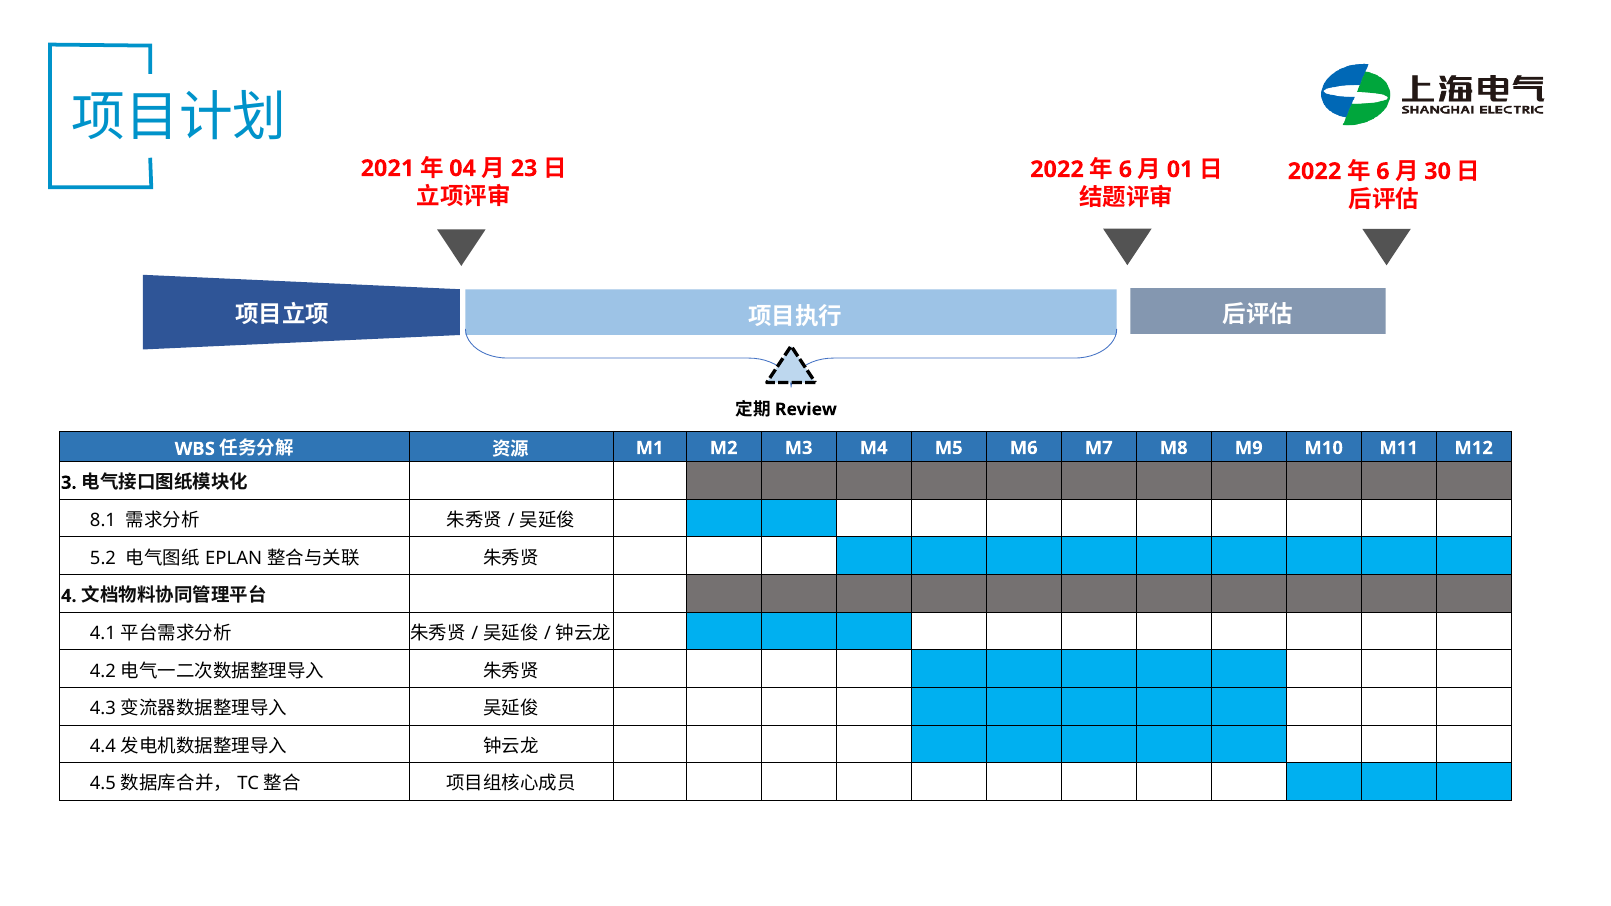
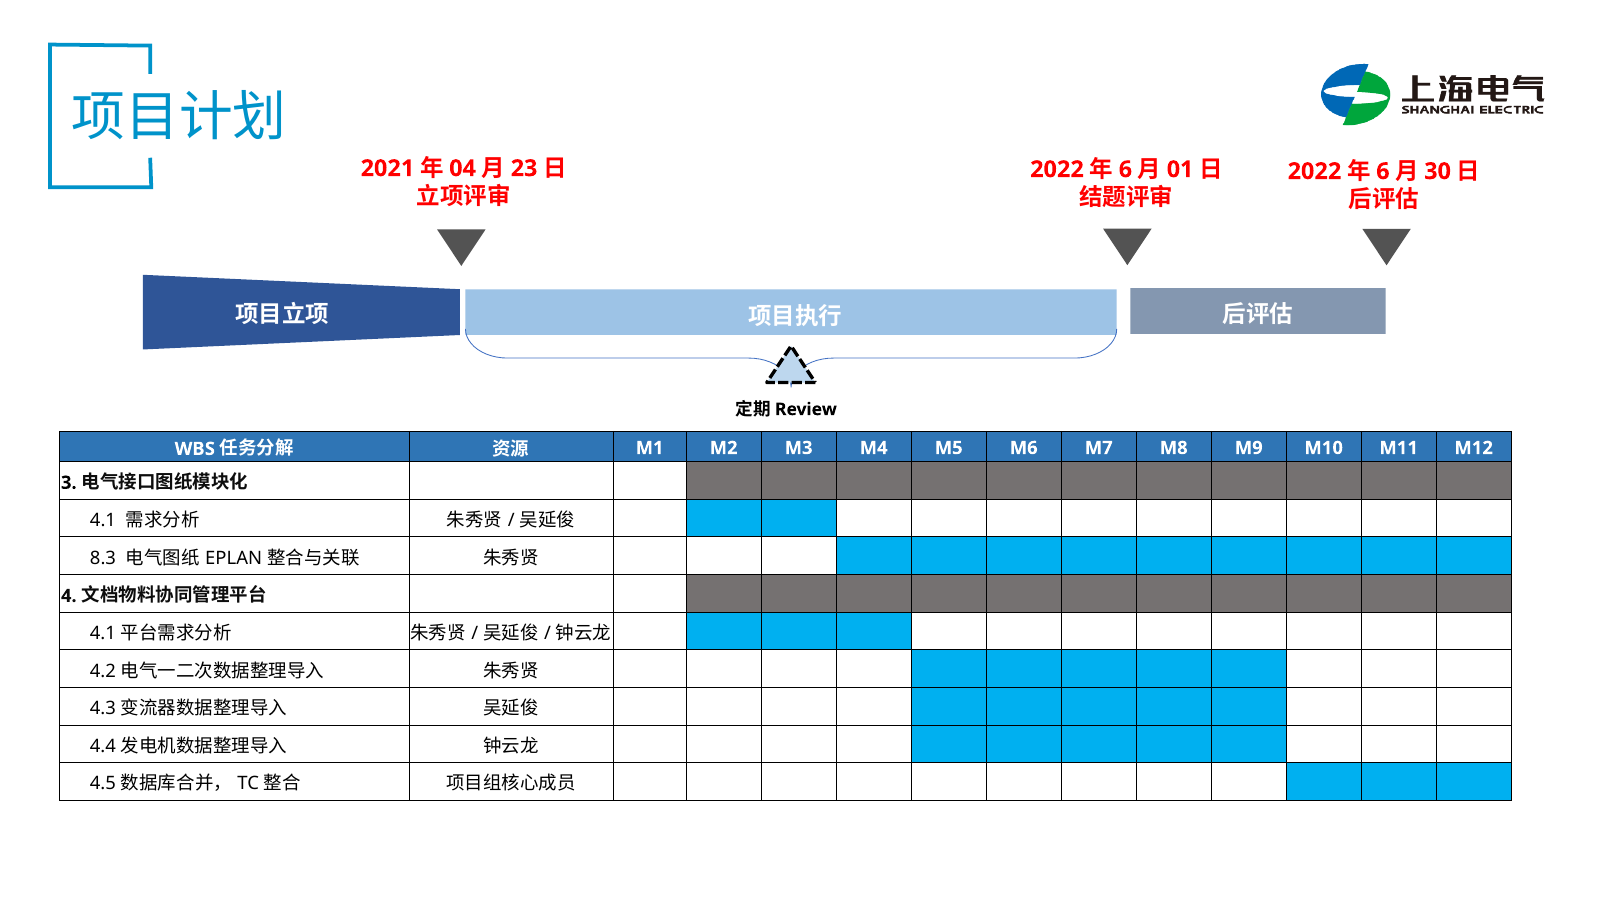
8.1: 8.1 -> 4.1 (103, 520)
5.2: 5.2 -> 8.3 (103, 558)
